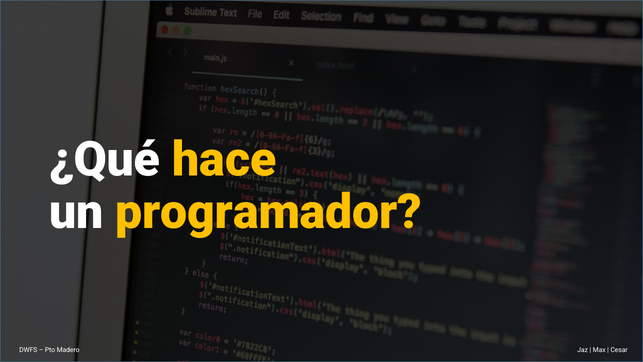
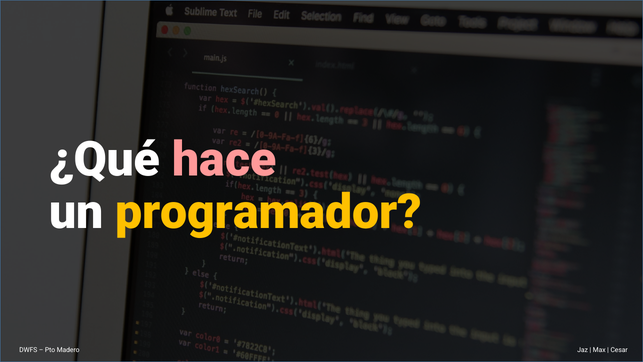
hace colour: yellow -> pink (224, 160)
